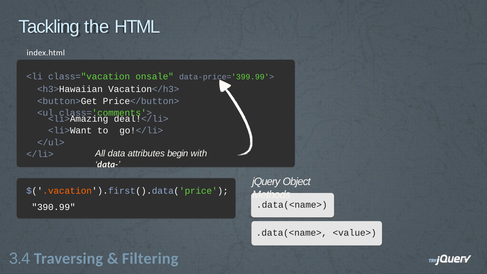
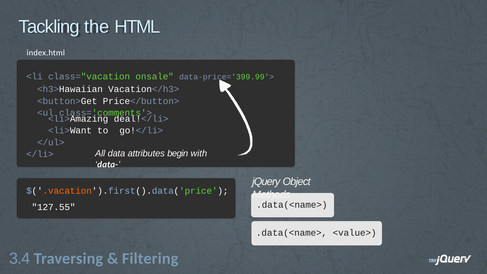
390.99: 390.99 -> 127.55 (54, 207)
